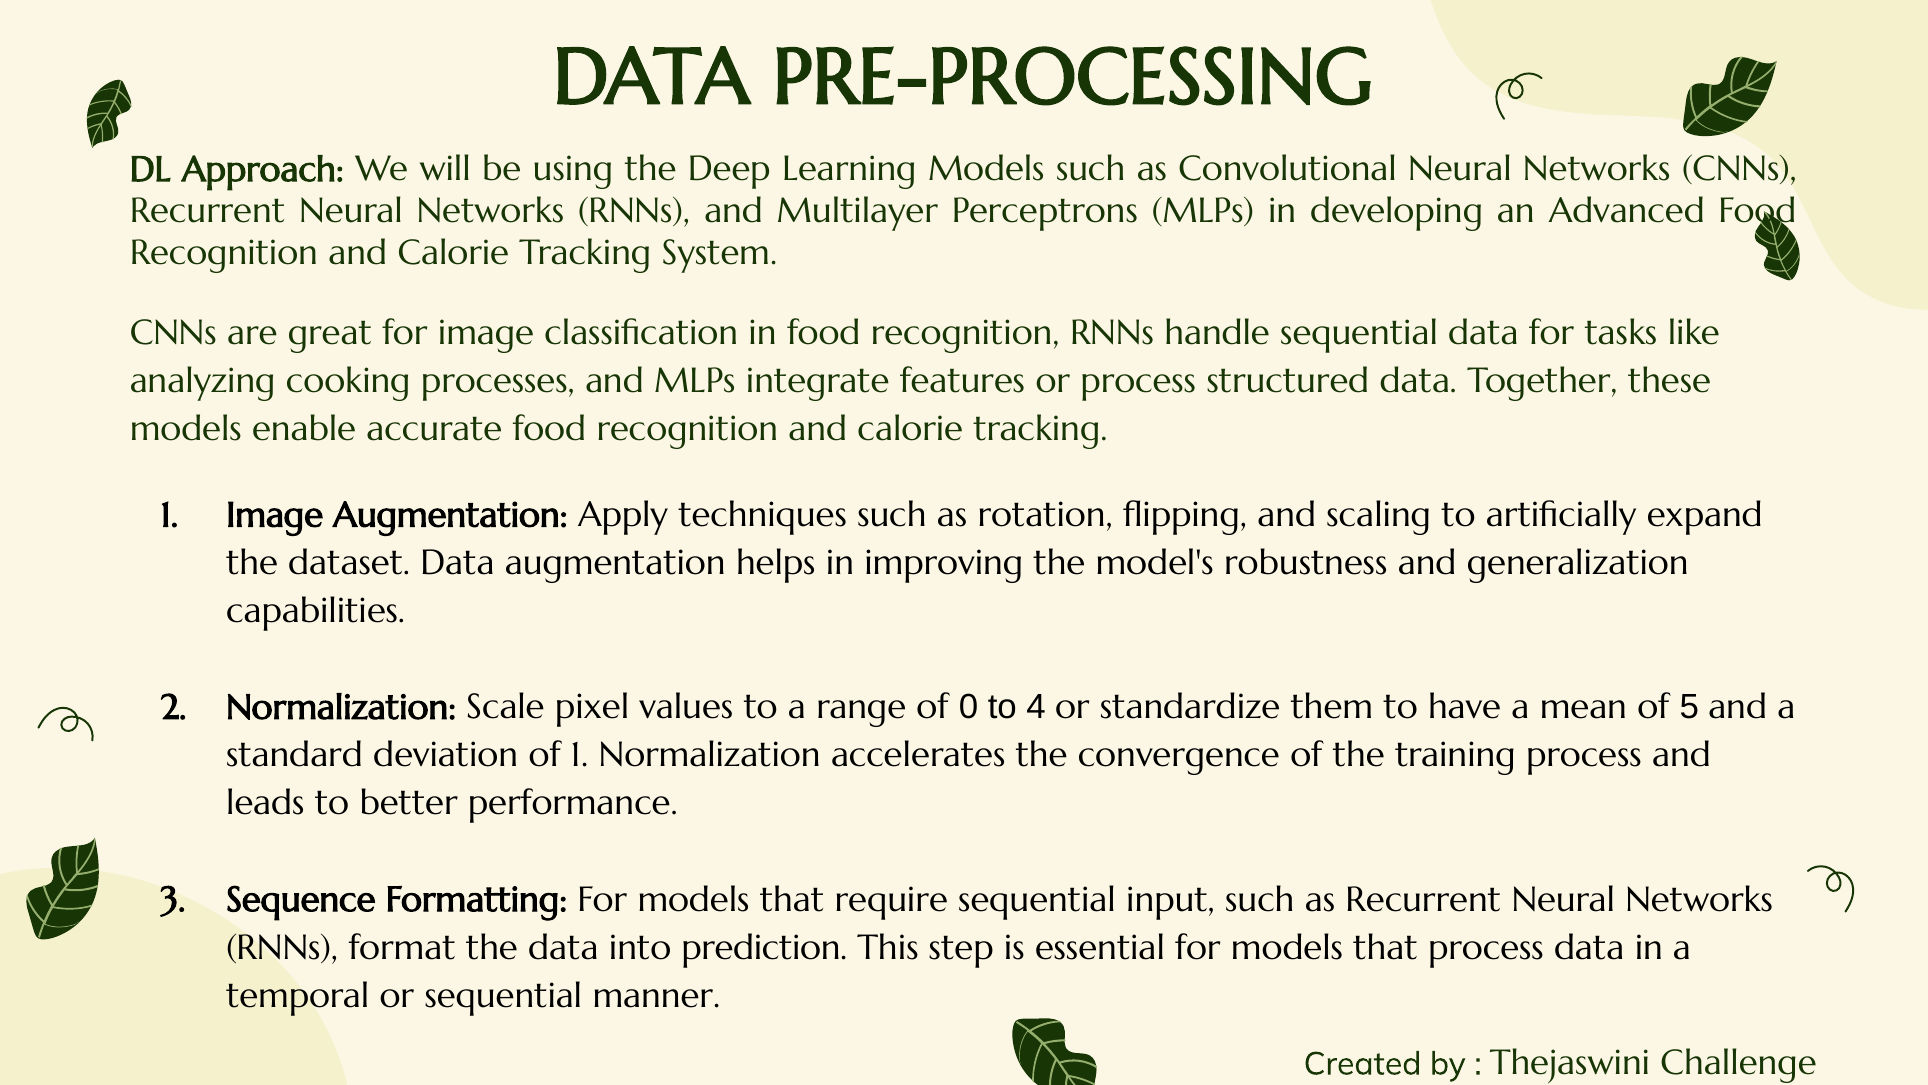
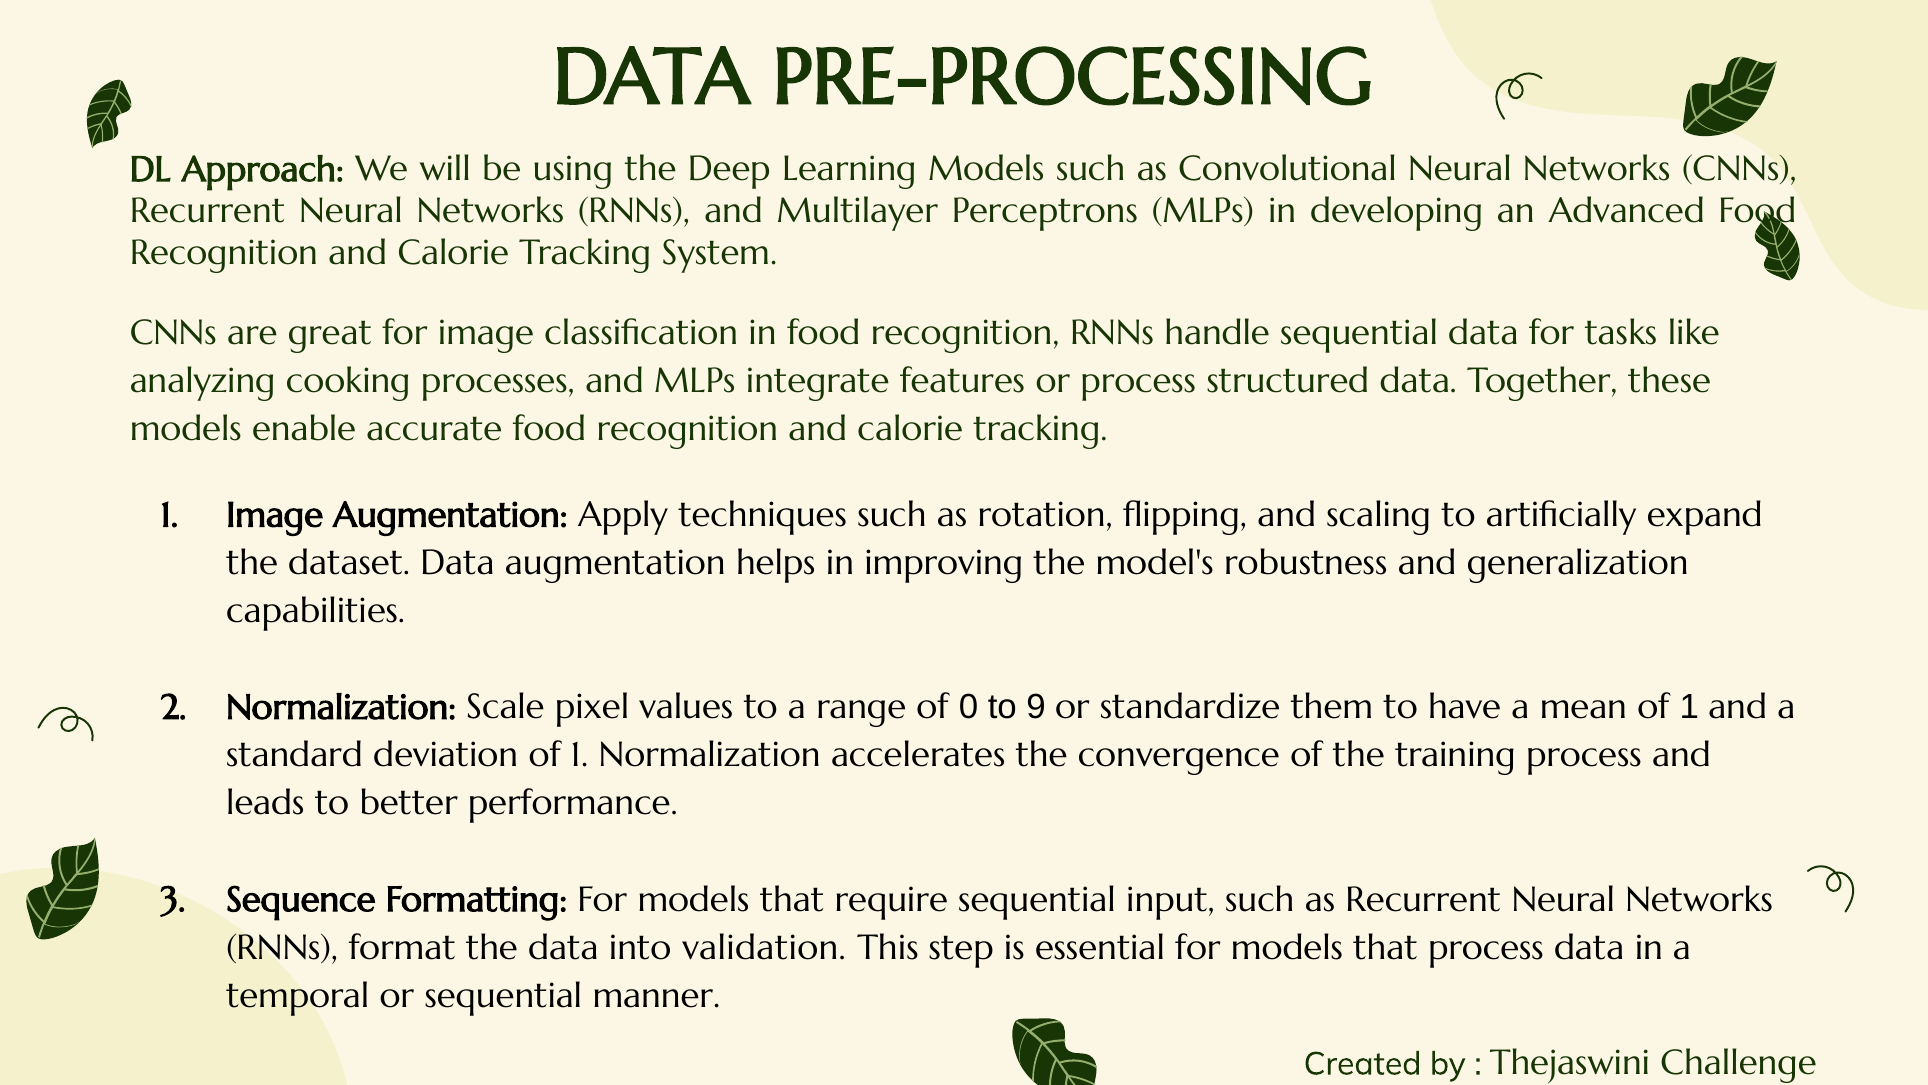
4: 4 -> 9 (1036, 707)
mean of 5: 5 -> 1 (1689, 707)
prediction: prediction -> validation (764, 947)
